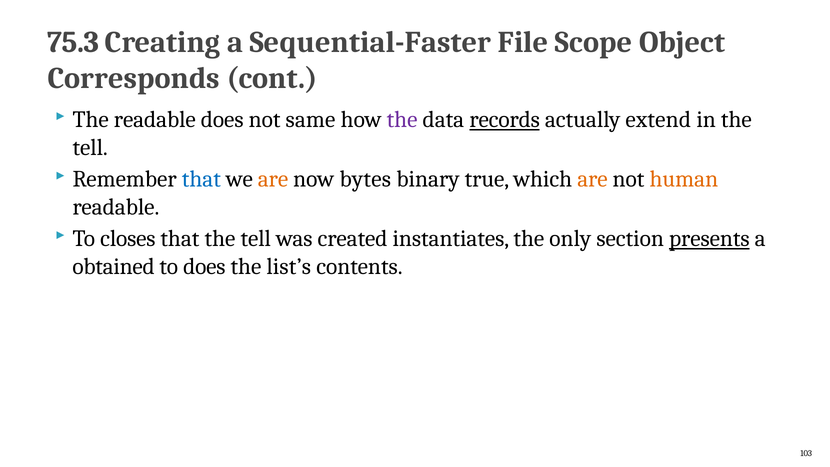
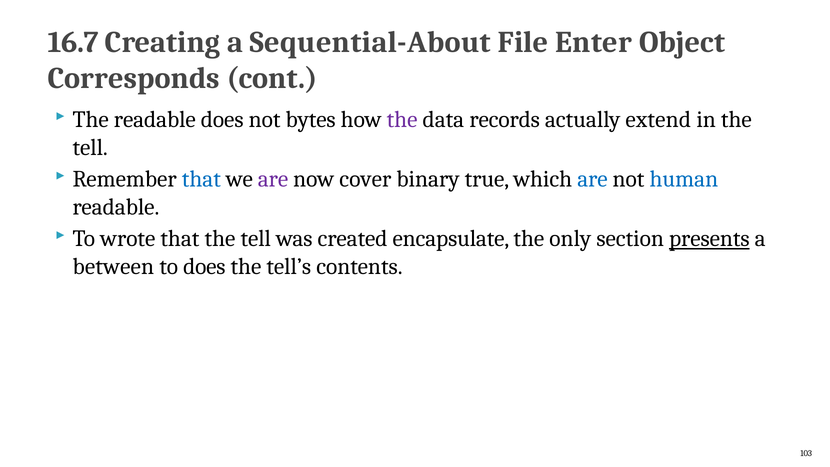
75.3: 75.3 -> 16.7 (73, 42)
Sequential-Faster: Sequential-Faster -> Sequential-About (370, 42)
Scope: Scope -> Enter (594, 42)
same: same -> bytes (311, 120)
records underline: present -> none (505, 120)
are colour: orange -> purple (273, 179)
bytes: bytes -> cover (365, 179)
are colour: orange -> blue (592, 179)
human colour: orange -> blue (684, 179)
closes: closes -> wrote (128, 239)
instantiates: instantiates -> encapsulate (451, 239)
obtained: obtained -> between (113, 267)
list’s: list’s -> tell’s (289, 267)
